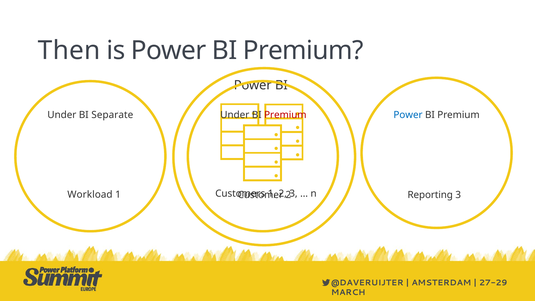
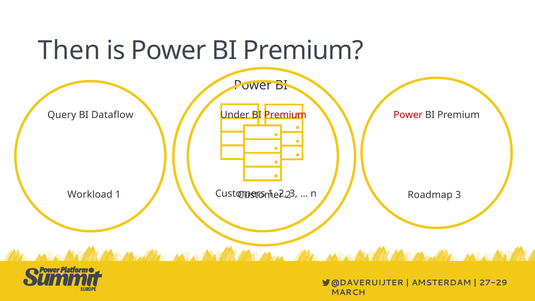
Under: Under -> Query (62, 115)
Separate: Separate -> Dataflow (112, 115)
Power colour: blue -> red (408, 115)
Reporting: Reporting -> Roadmap (430, 195)
